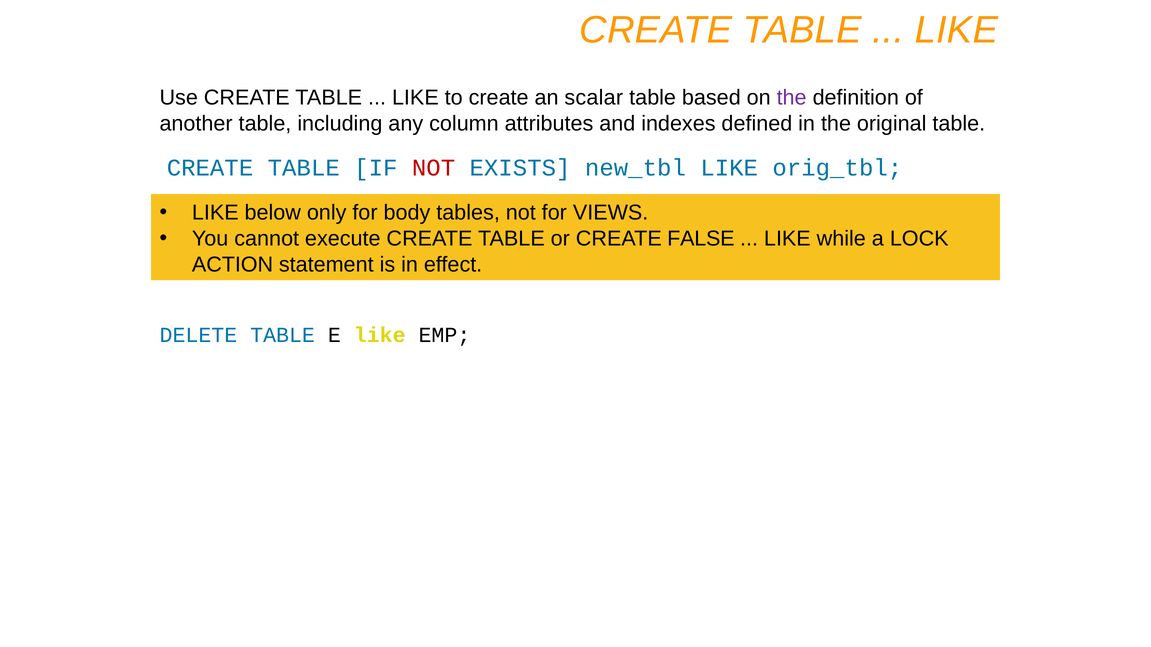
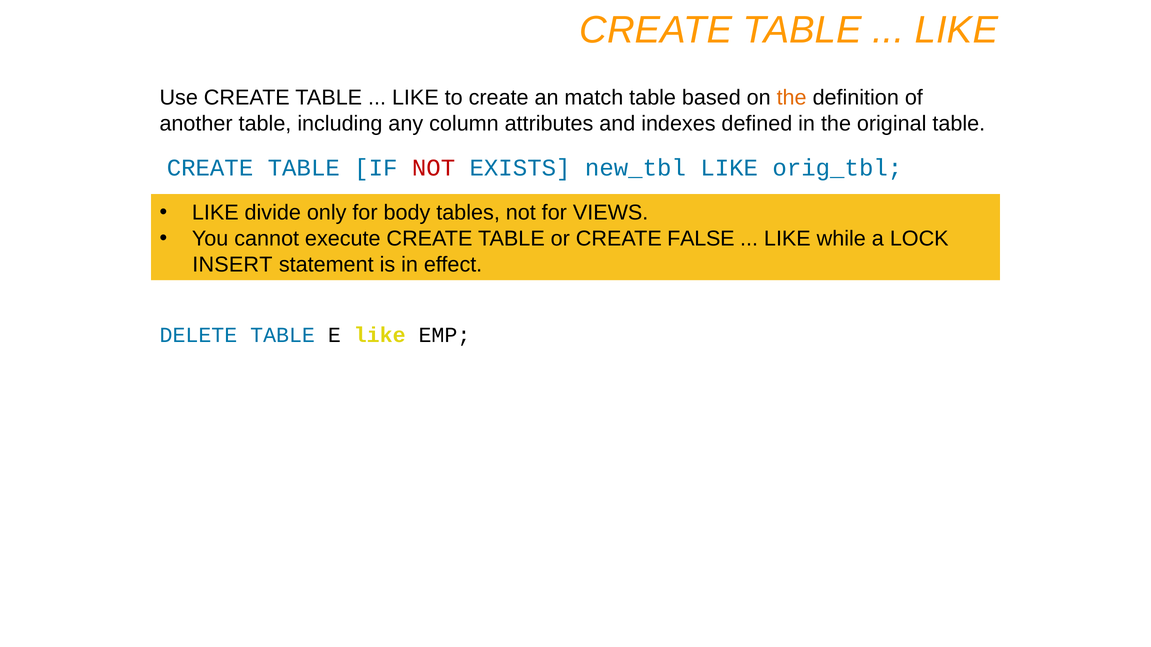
scalar: scalar -> match (594, 98)
the colour: purple -> orange (792, 98)
below: below -> divide (273, 213)
ACTION: ACTION -> INSERT (232, 265)
